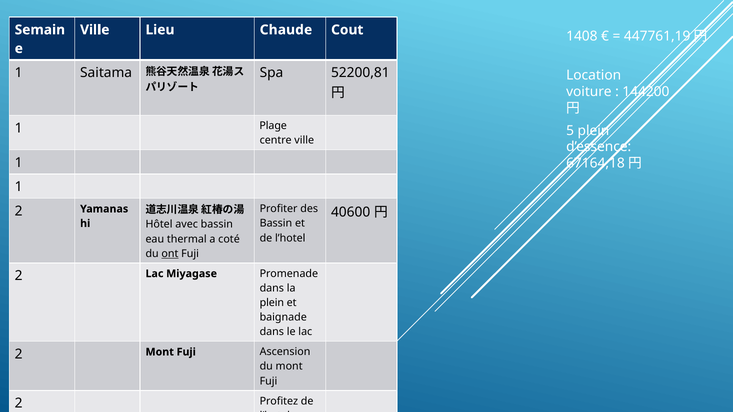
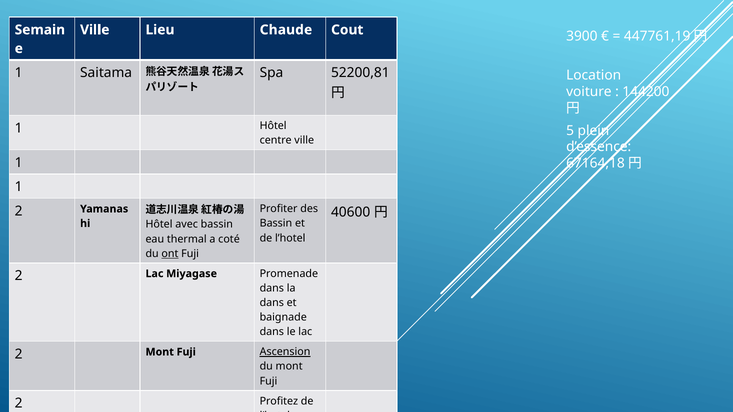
1408: 1408 -> 3900 (582, 36)
1 Plage: Plage -> Hôtel (273, 126)
plein: plein -> dans (272, 303)
Ascension underline: none -> present (285, 352)
